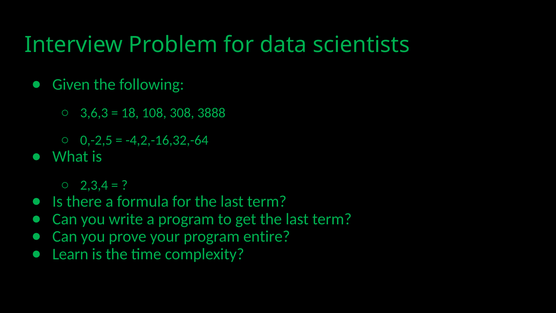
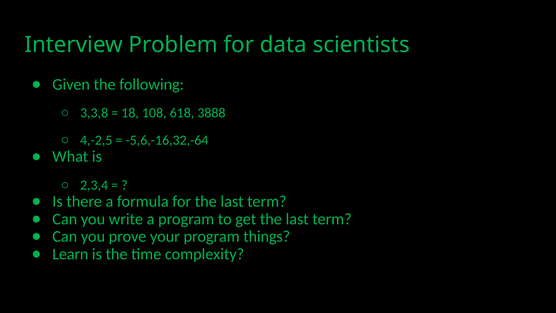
3,6,3: 3,6,3 -> 3,3,8 (94, 113)
308: 308 -> 618 (182, 113)
0,-2,5: 0,-2,5 -> 4,-2,5 (96, 140)
-4,2,-16,32,-64: -4,2,-16,32,-64 -> -5,6,-16,32,-64 (167, 140)
entire: entire -> things (267, 236)
